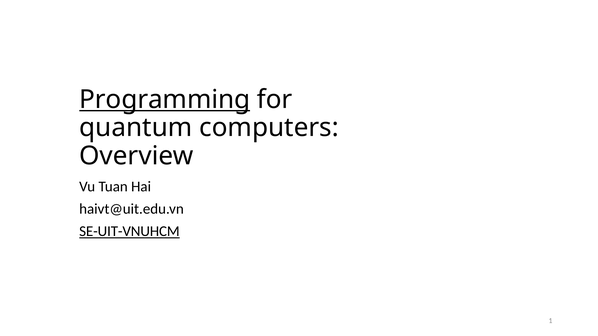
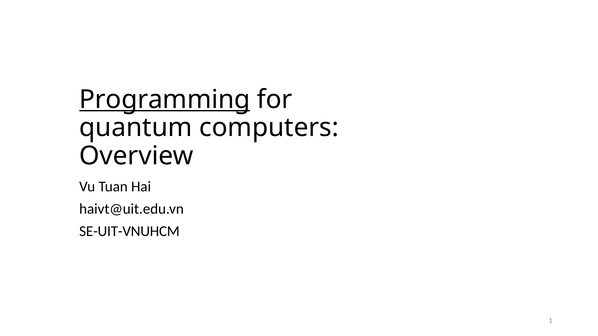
SE-UIT-VNUHCM underline: present -> none (129, 232)
